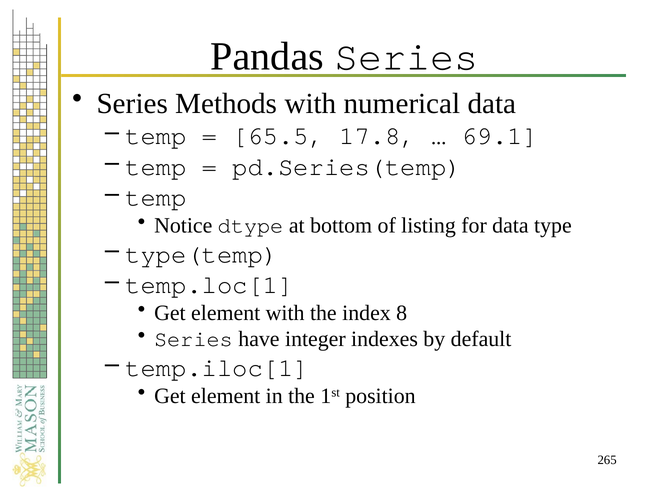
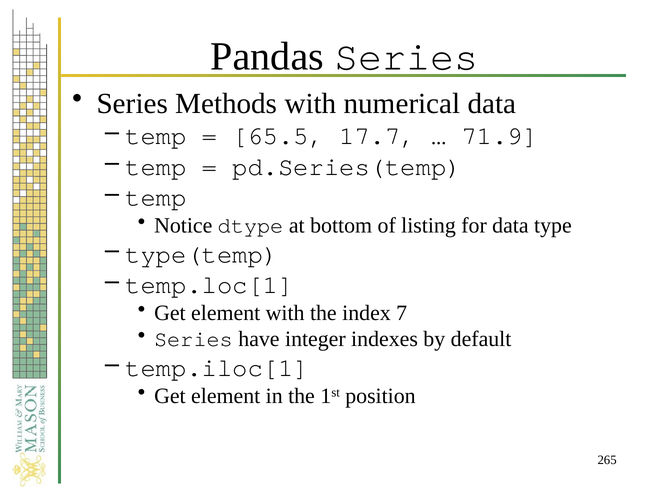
17.8: 17.8 -> 17.7 (378, 136)
69.1: 69.1 -> 71.9 (500, 136)
8: 8 -> 7 (402, 313)
